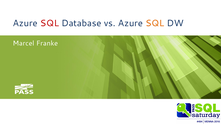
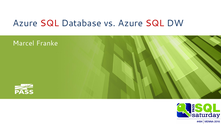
SQL colour: orange -> red (155, 23)
